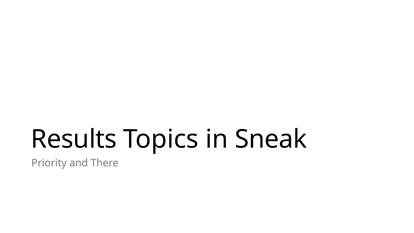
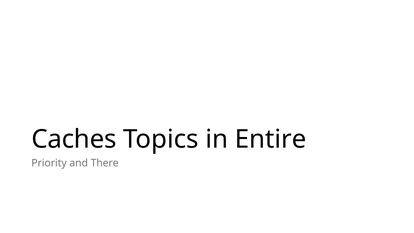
Results: Results -> Caches (74, 139)
Sneak: Sneak -> Entire (271, 139)
